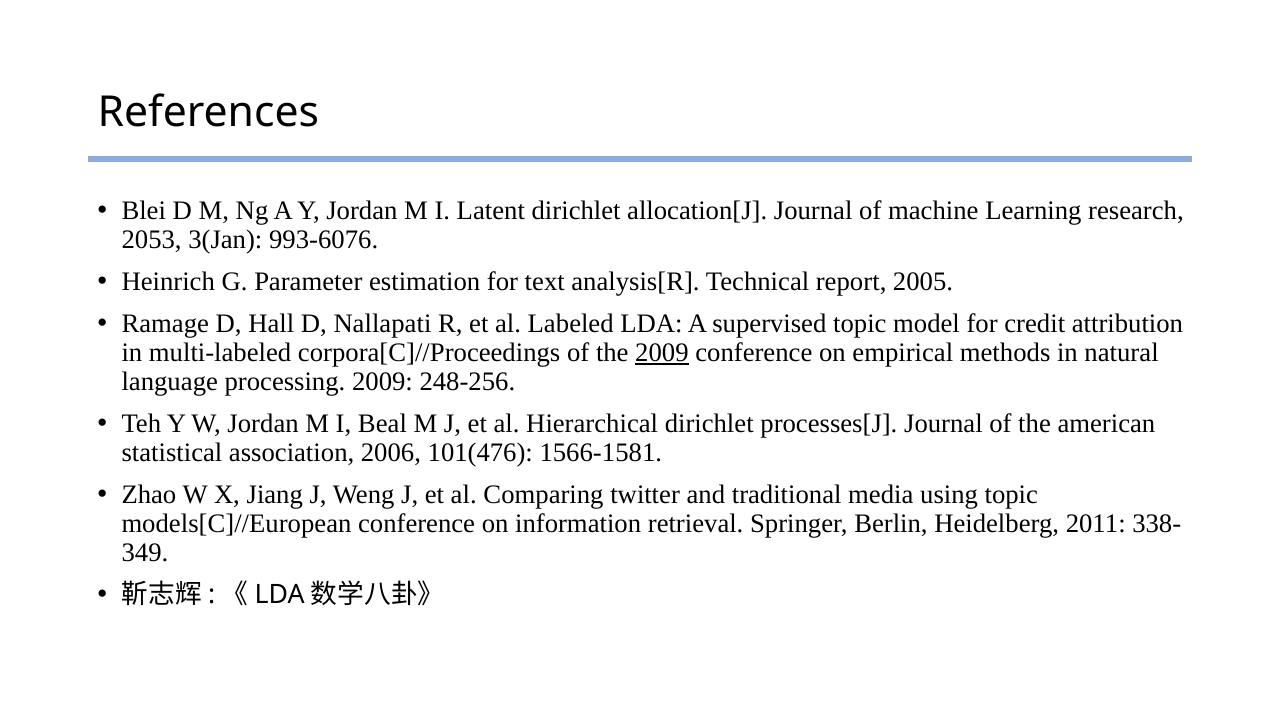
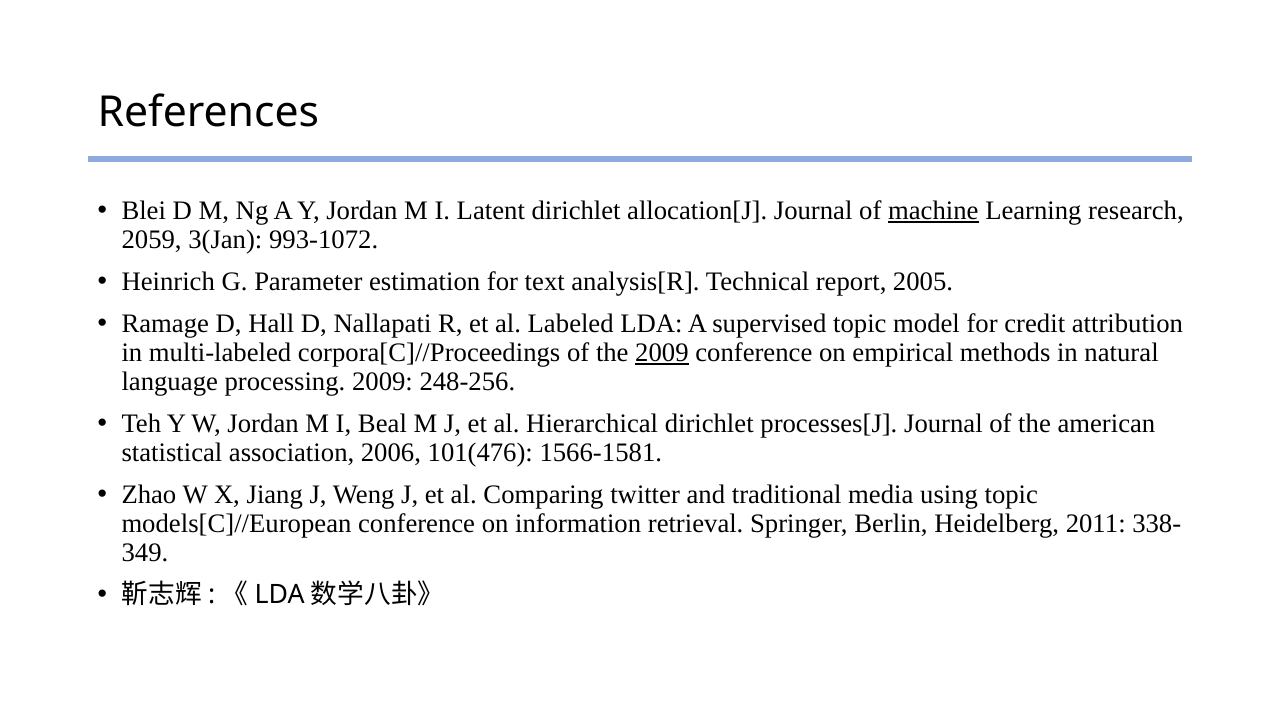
machine underline: none -> present (933, 211)
2053: 2053 -> 2059 (152, 240)
993-6076: 993-6076 -> 993-1072 (324, 240)
